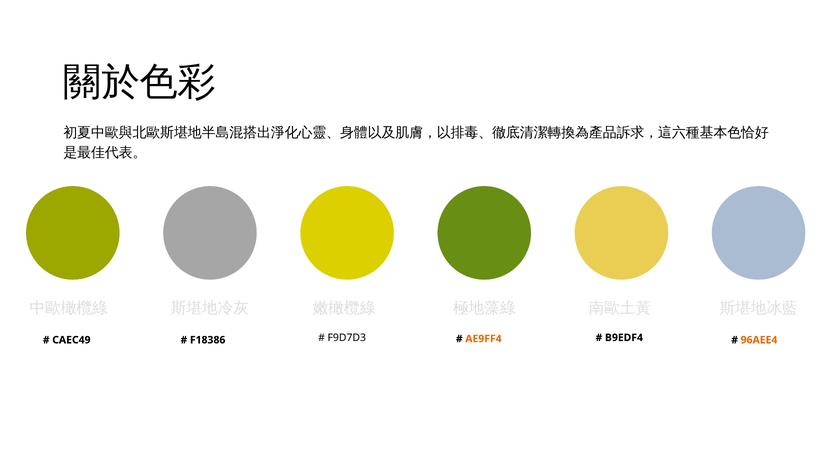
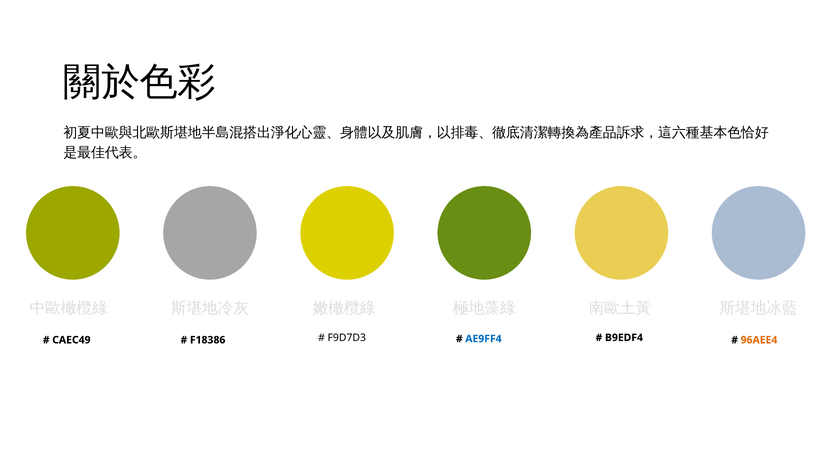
AE9FF4 colour: orange -> blue (483, 338)
